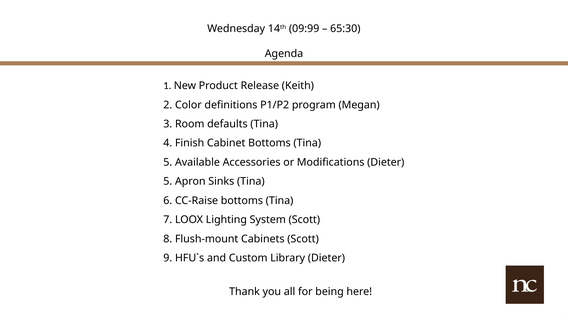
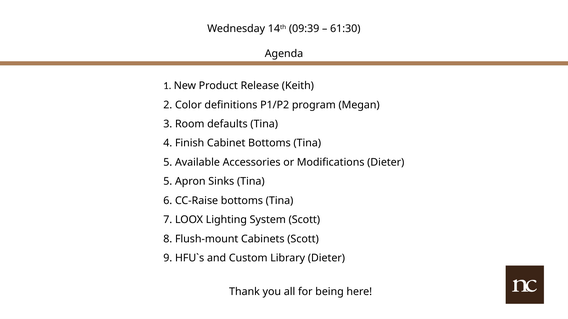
09:99: 09:99 -> 09:39 (304, 29)
65:30: 65:30 -> 61:30 (345, 29)
